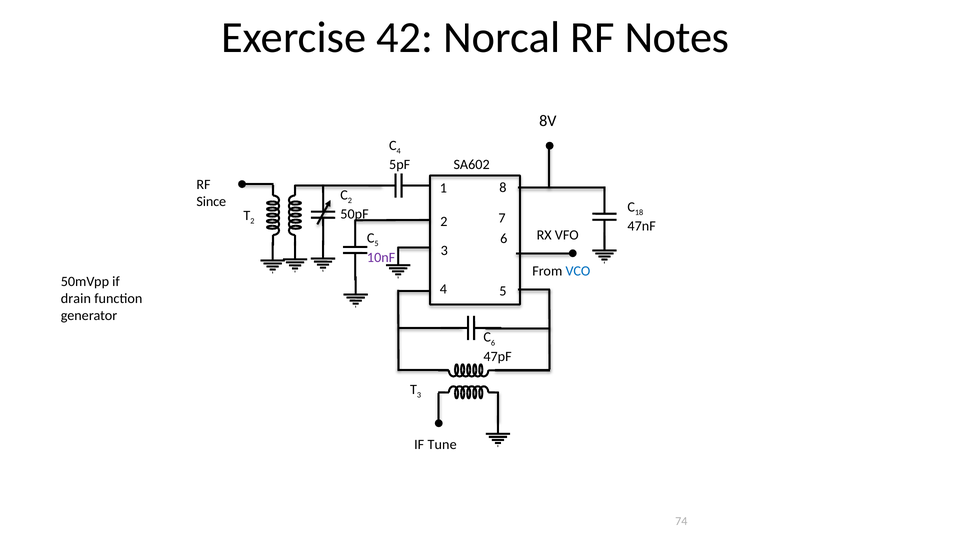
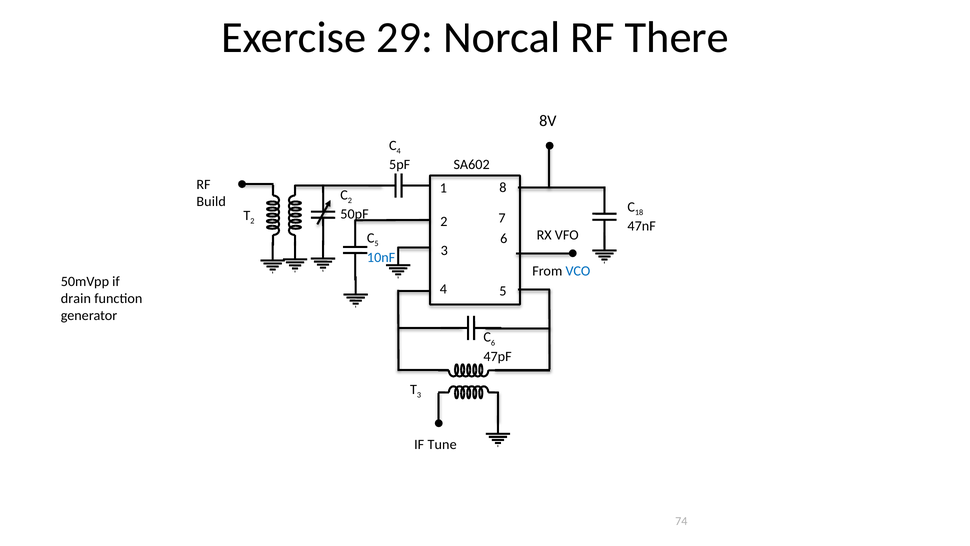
42: 42 -> 29 (405, 38)
Notes: Notes -> There (677, 38)
Since: Since -> Build (211, 202)
10nF colour: purple -> blue (381, 257)
